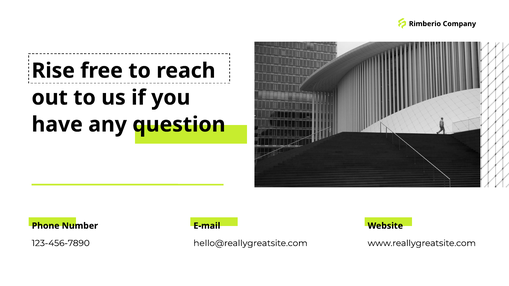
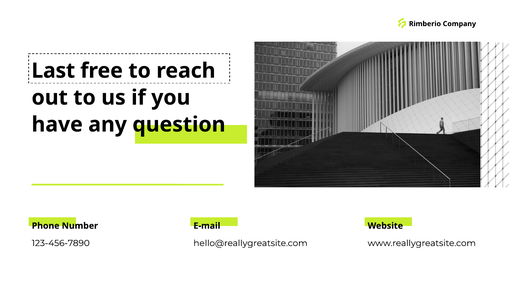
Rise: Rise -> Last (53, 71)
